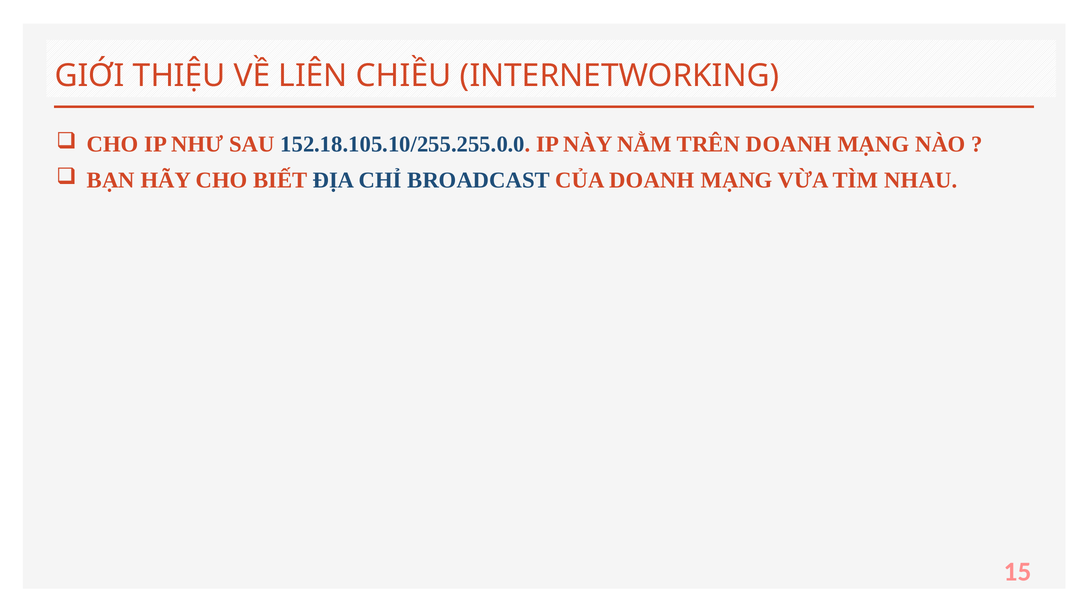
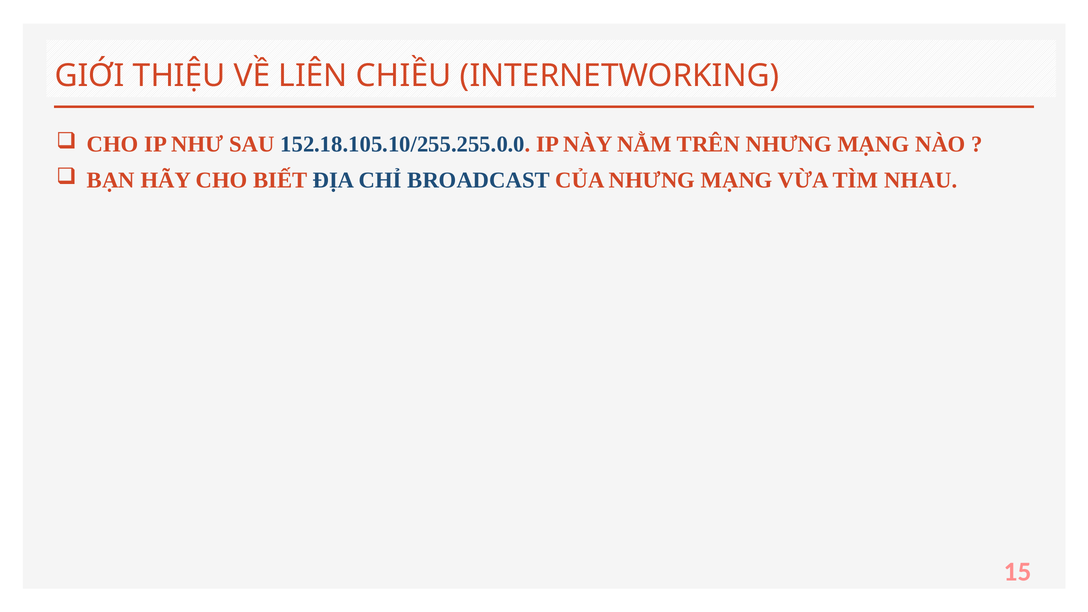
TRÊN DOANH: DOANH -> NHƯNG (789, 144)
CỦA DOANH: DOANH -> NHƯNG (652, 180)
